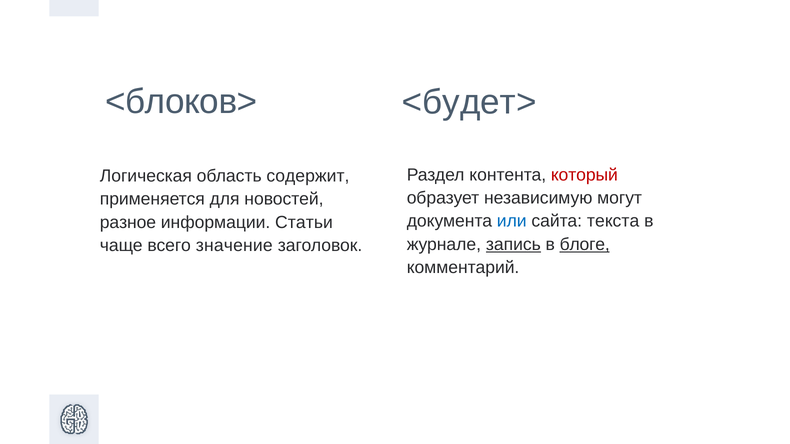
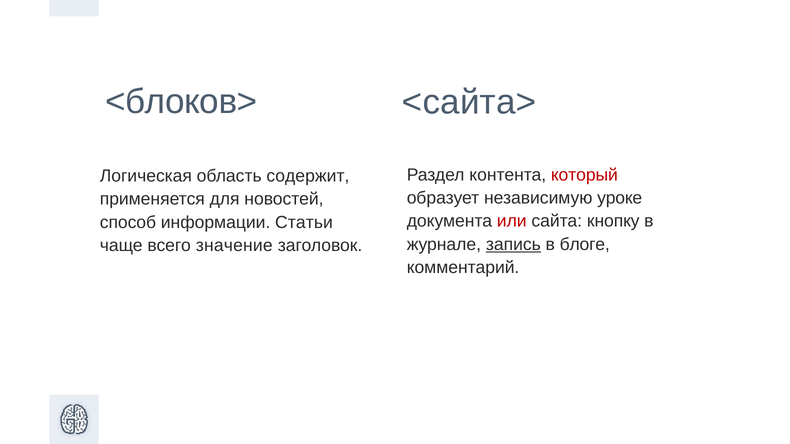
<будет>: <будет> -> <сайта> (469, 102)
могут: могут -> уроке (620, 198)
или colour: blue -> red (512, 221)
текста: текста -> кнопку (613, 221)
разное: разное -> способ (128, 222)
блоге underline: present -> none (585, 244)
